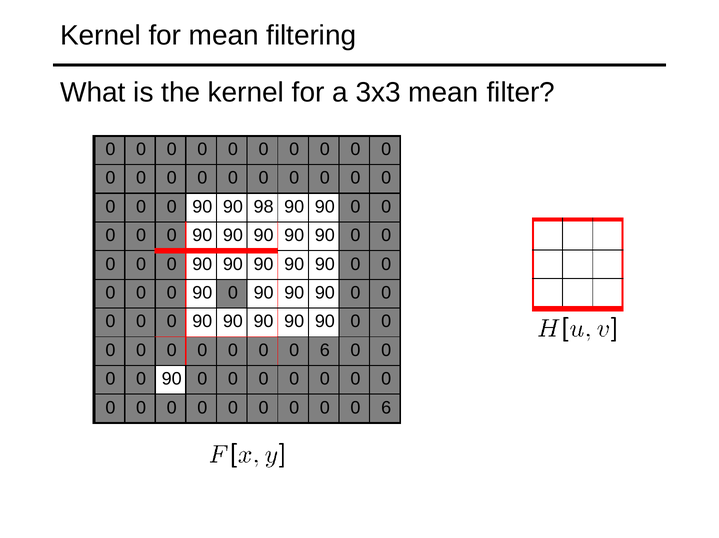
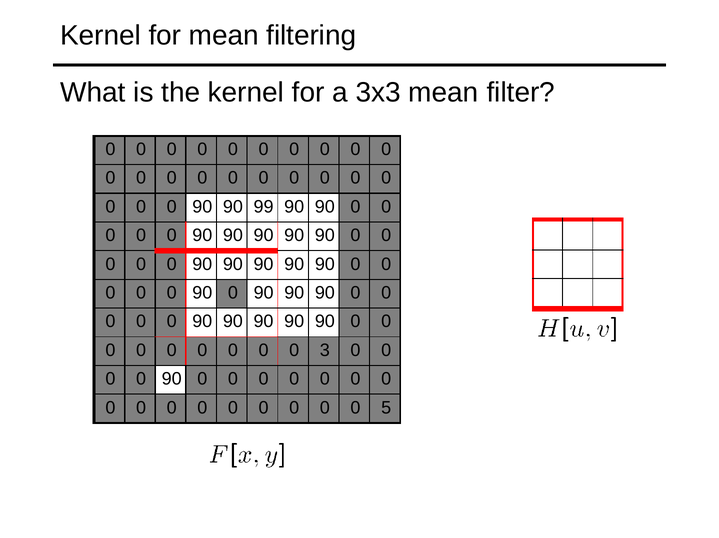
98: 98 -> 99 (264, 207)
6: 6 -> 3 (325, 351)
6: 6 -> 5 (386, 408)
